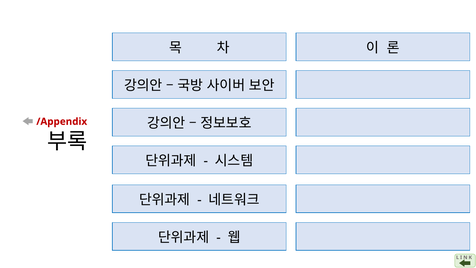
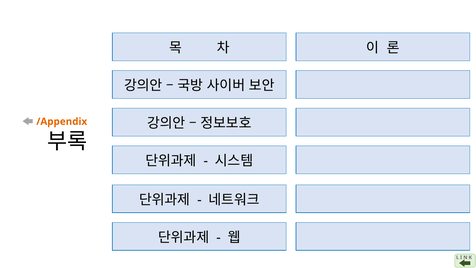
/Appendix colour: red -> orange (62, 121)
